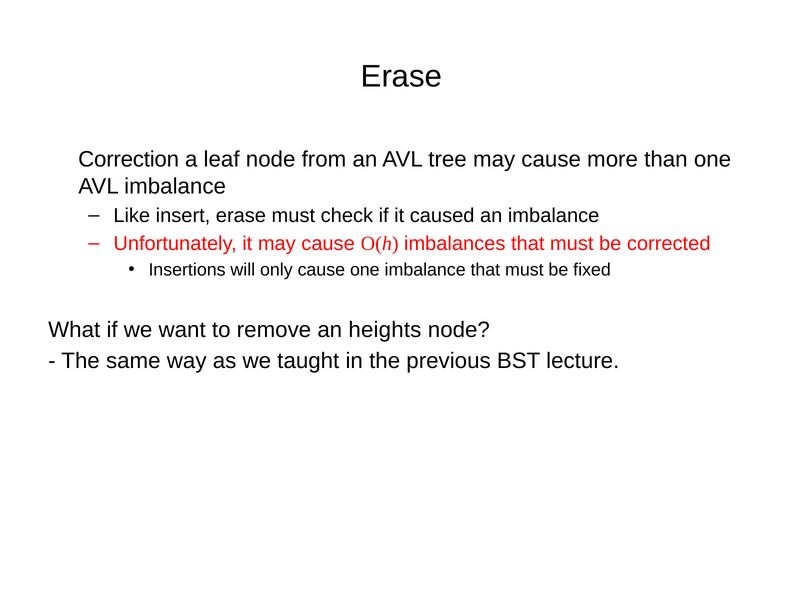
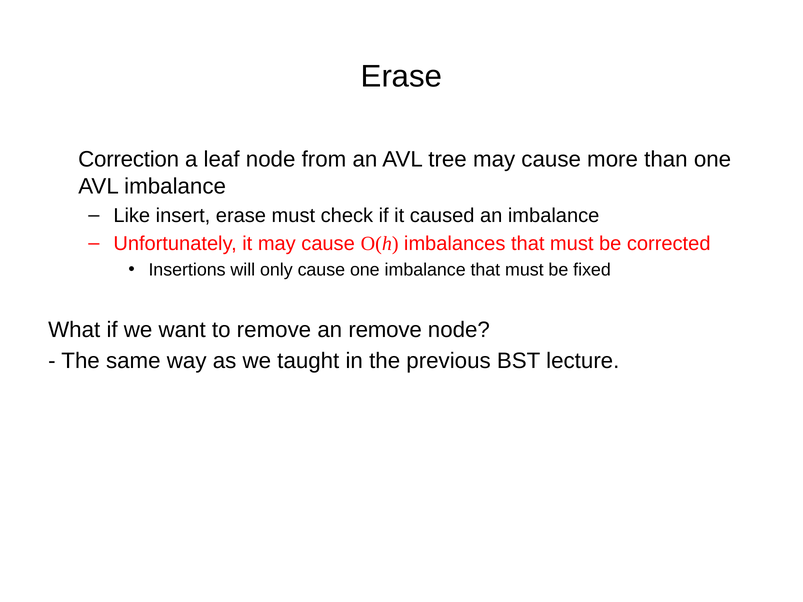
an heights: heights -> remove (385, 330)
